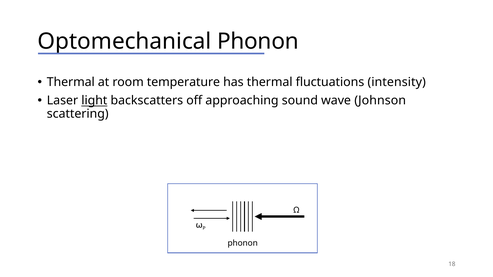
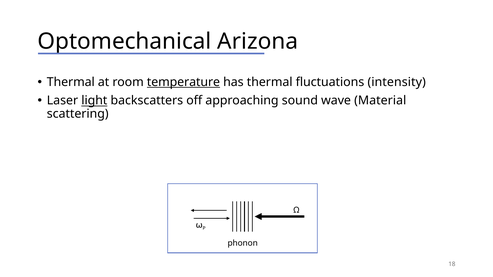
Phonon: Phonon -> Arizona (258, 41)
temperature underline: none -> present (183, 82)
Johnson: Johnson -> Material (380, 101)
